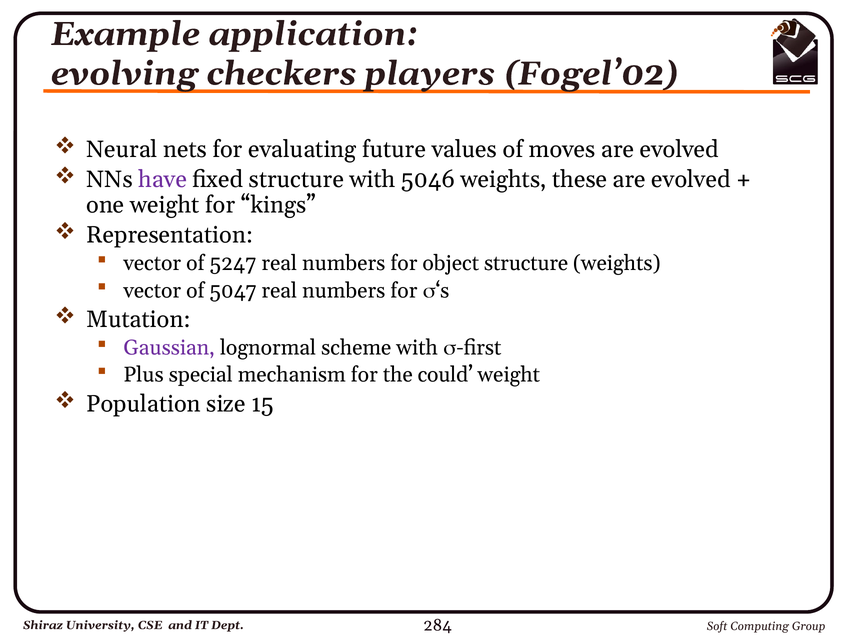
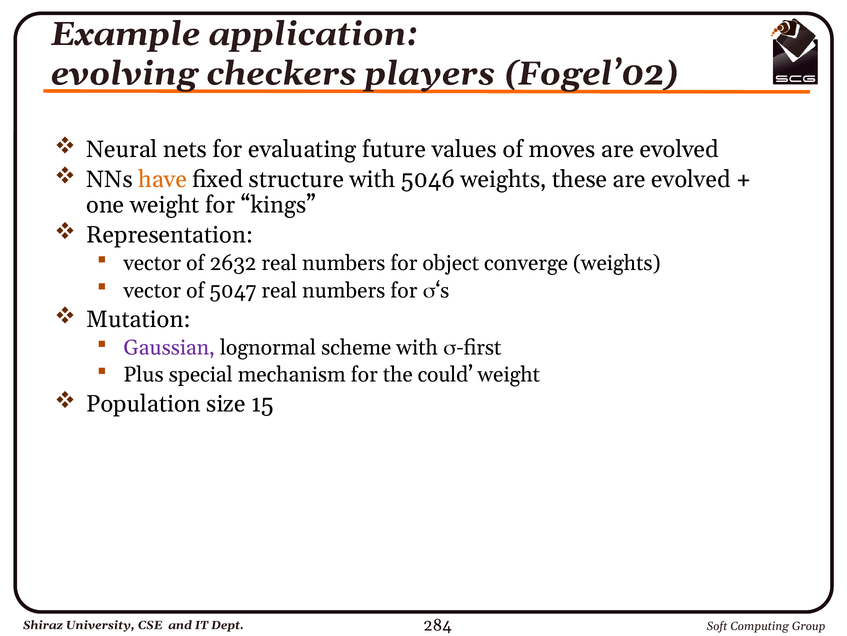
have colour: purple -> orange (163, 179)
5247: 5247 -> 2632 (233, 263)
object structure: structure -> converge (526, 263)
